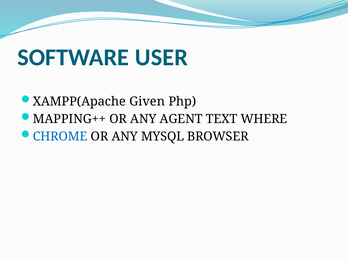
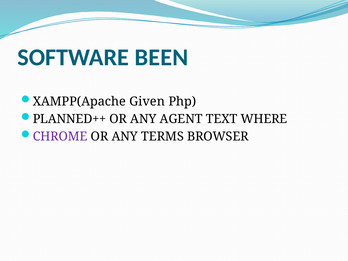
USER: USER -> BEEN (161, 58)
MAPPING++: MAPPING++ -> PLANNED++ (69, 119)
CHROME colour: blue -> purple (60, 137)
MYSQL: MYSQL -> TERMS (162, 137)
